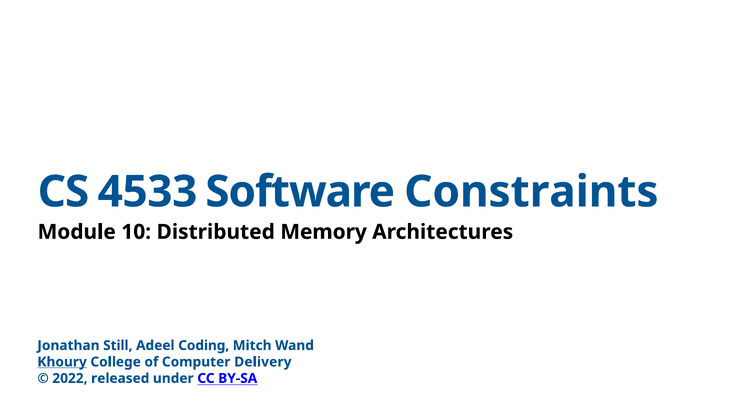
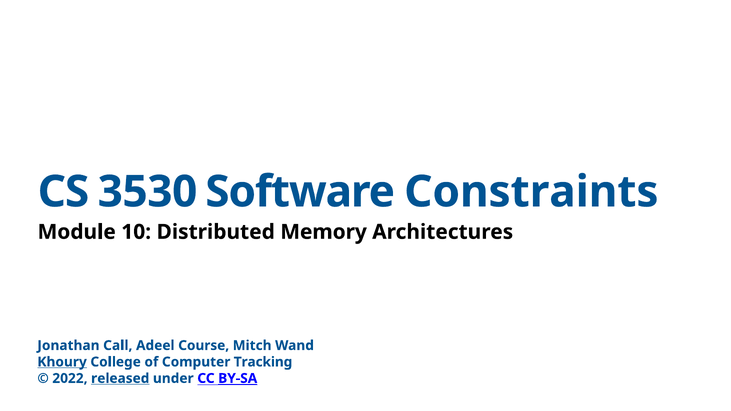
4533: 4533 -> 3530 (147, 192)
Still: Still -> Call (118, 346)
Coding: Coding -> Course (204, 346)
Delivery: Delivery -> Tracking (263, 362)
released underline: none -> present (120, 379)
BY-SA underline: none -> present (238, 379)
